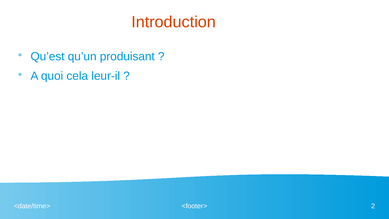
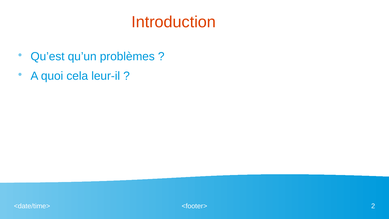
produisant: produisant -> problèmes (127, 57)
